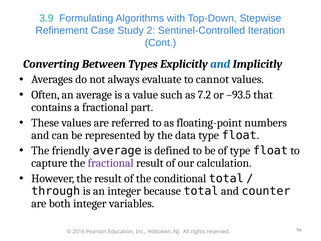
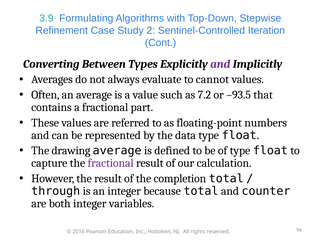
and colour: blue -> purple (220, 64)
friendly: friendly -> drawing (71, 150)
conditional: conditional -> completion (180, 178)
